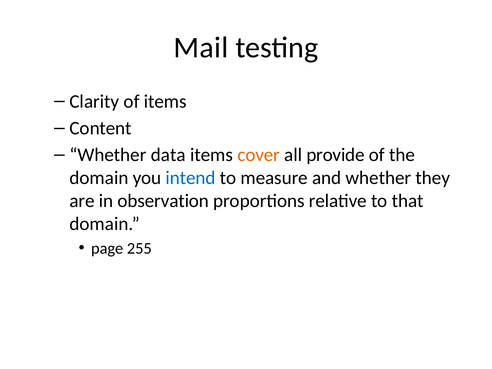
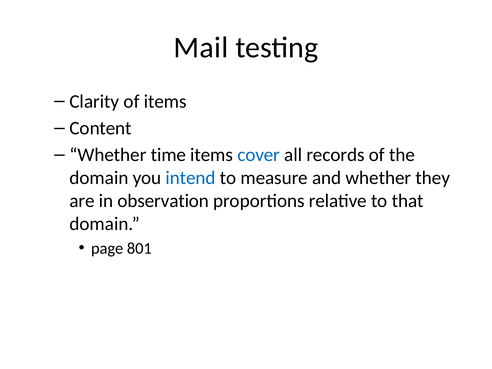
data: data -> time (168, 155)
cover colour: orange -> blue (259, 155)
provide: provide -> records (335, 155)
255: 255 -> 801 (139, 248)
